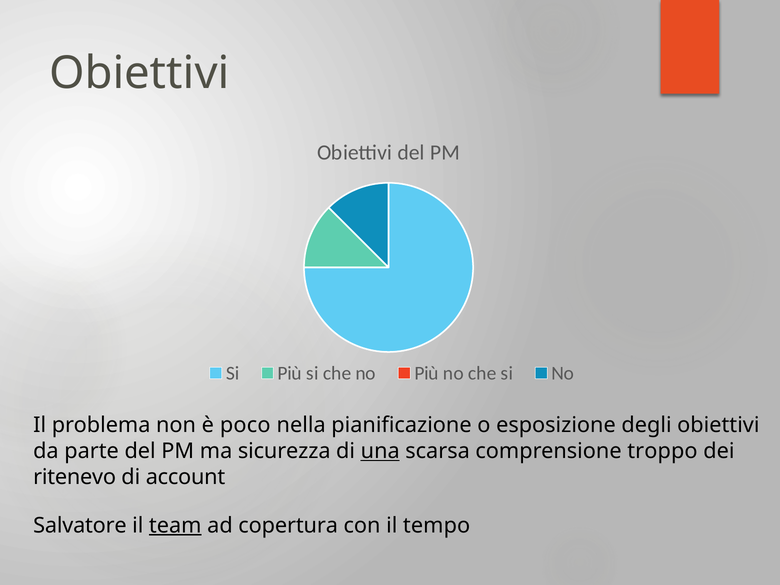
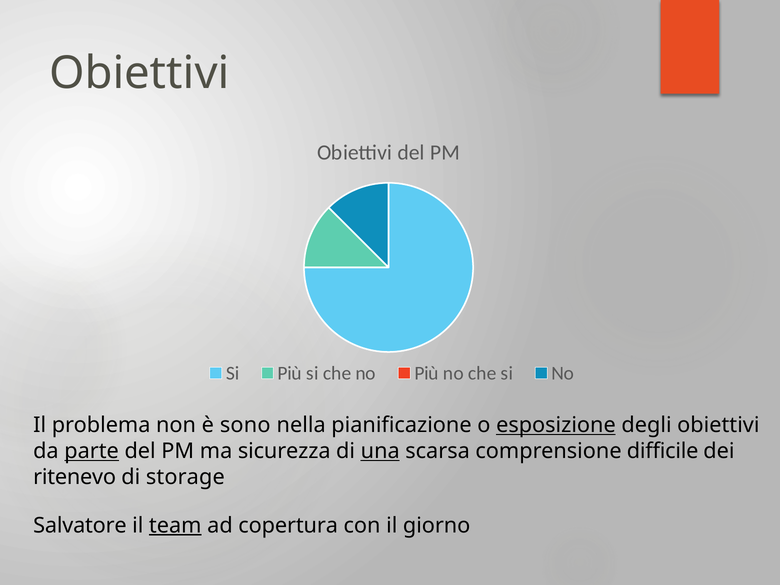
poco: poco -> sono (245, 425)
esposizione underline: none -> present (556, 425)
parte underline: none -> present (92, 451)
troppo: troppo -> difficile (663, 451)
account: account -> storage (185, 477)
tempo: tempo -> giorno (437, 525)
